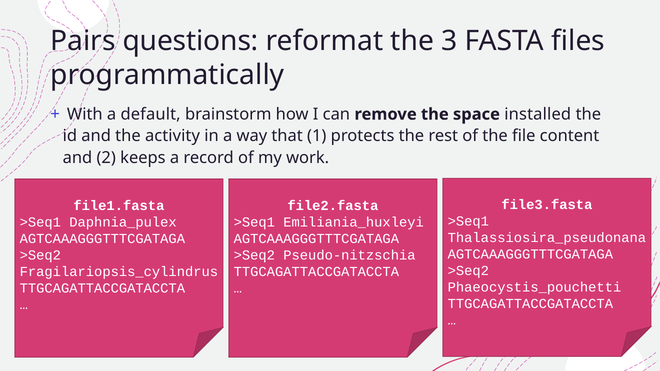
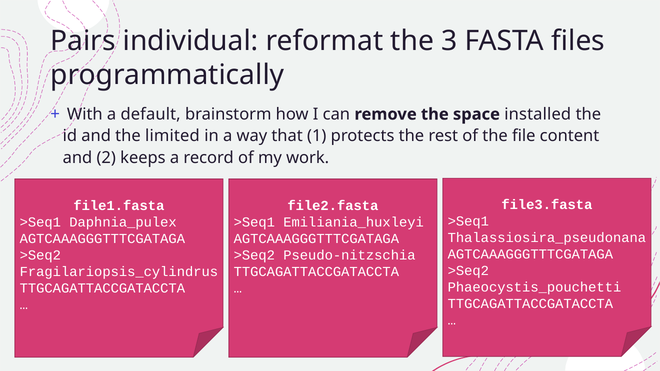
questions: questions -> individual (191, 41)
activity: activity -> limited (172, 136)
